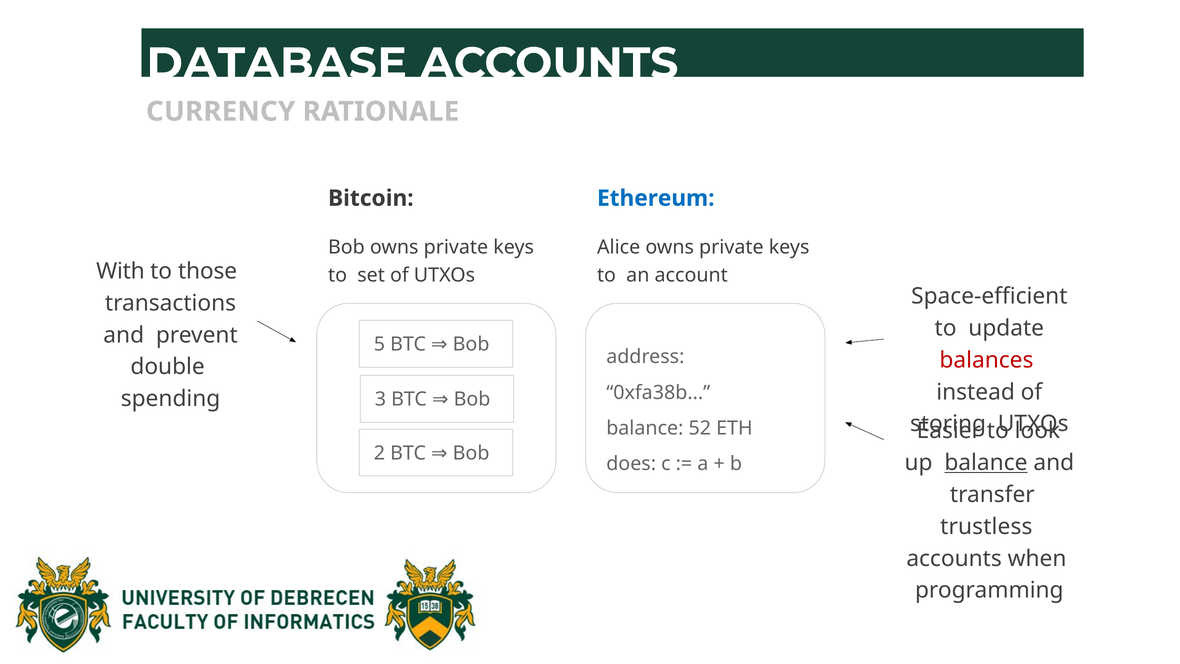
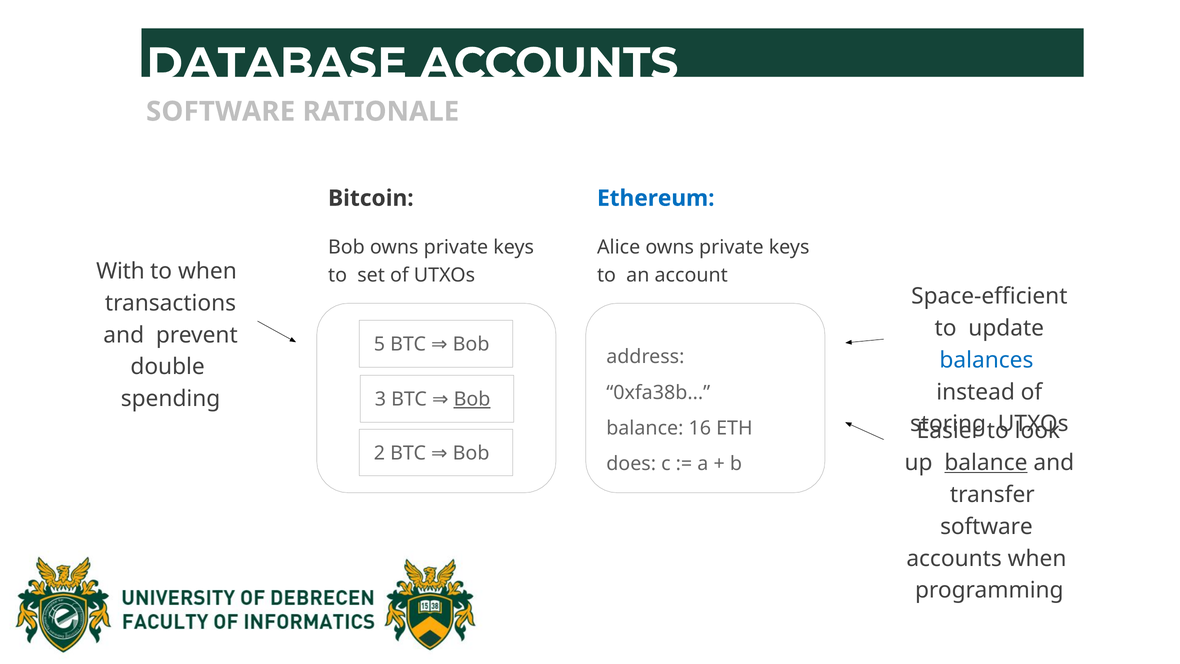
CURRENCY: CURRENCY -> SOFTWARE (221, 112)
to those: those -> when (207, 271)
balances colour: red -> blue (986, 360)
Bob underline: none -> present (472, 399)
52: 52 -> 16 (700, 428)
trustless: trustless -> software (986, 527)
